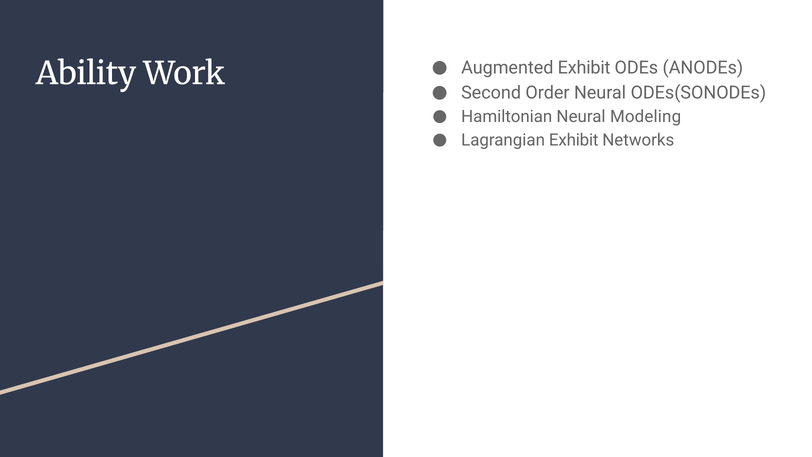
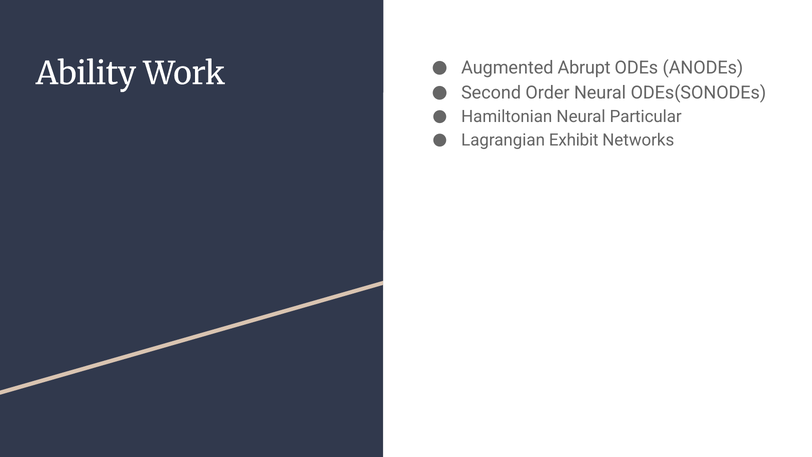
Augmented Exhibit: Exhibit -> Abrupt (584, 68)
Modeling: Modeling -> Particular (646, 117)
